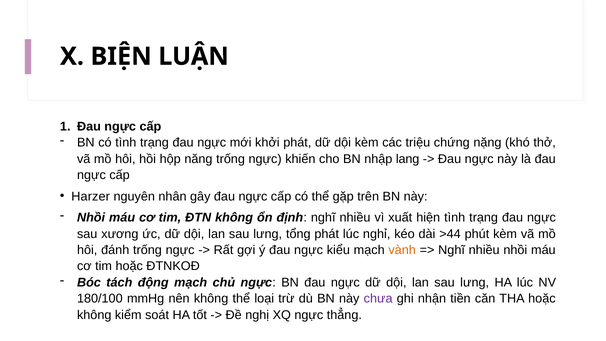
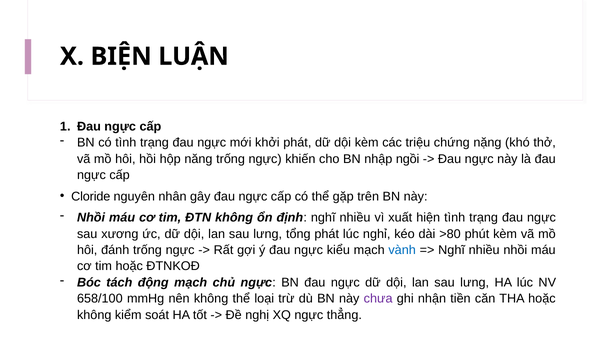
lang: lang -> ngồi (408, 159)
Harzer: Harzer -> Cloride (91, 196)
>44: >44 -> >80 (450, 234)
vành colour: orange -> blue (402, 250)
180/100: 180/100 -> 658/100 (100, 299)
